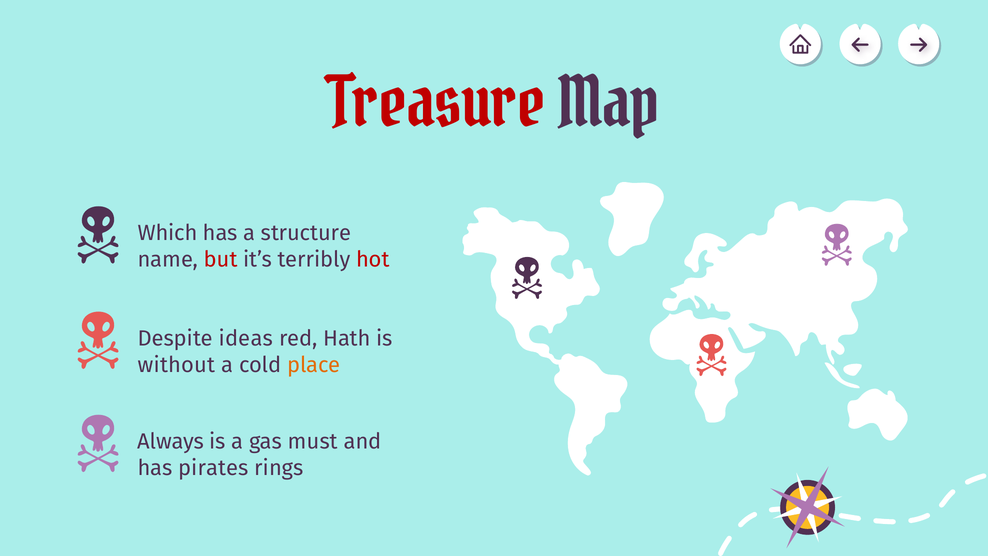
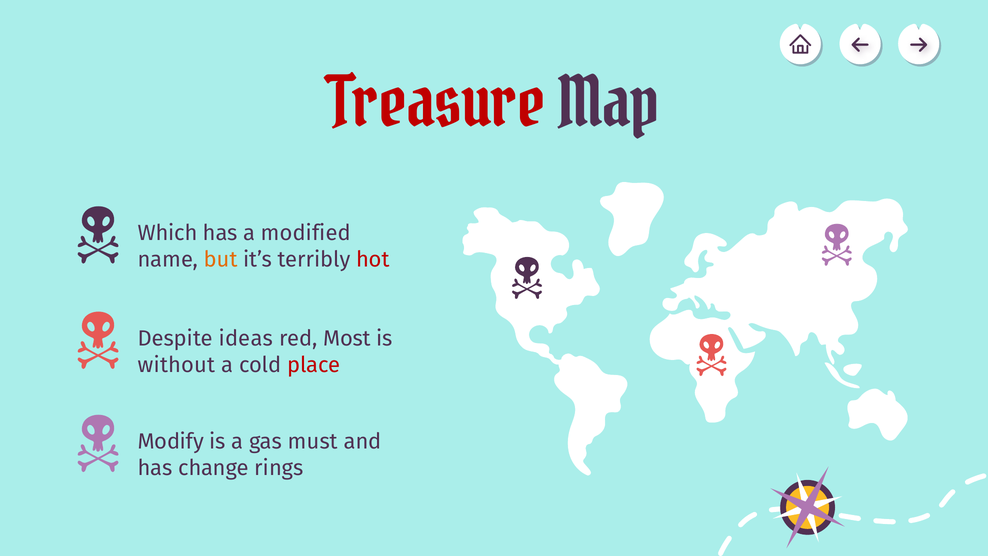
structure: structure -> modified (306, 233)
but colour: red -> orange (221, 259)
Hath: Hath -> Most (347, 338)
place colour: orange -> red (314, 365)
Always: Always -> Modify (171, 441)
pirates: pirates -> change (214, 468)
